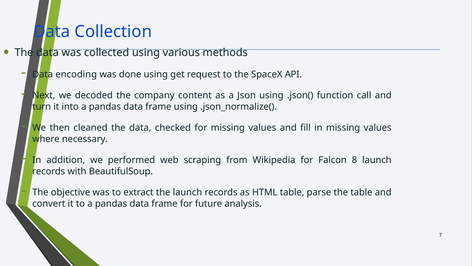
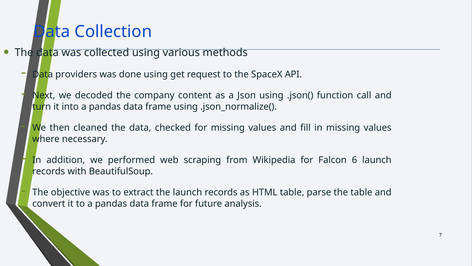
encoding: encoding -> providers (76, 74)
8: 8 -> 6 (354, 160)
